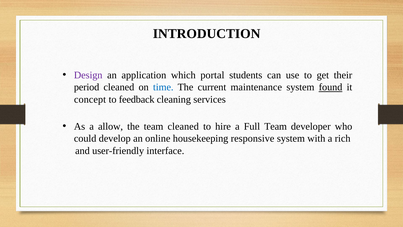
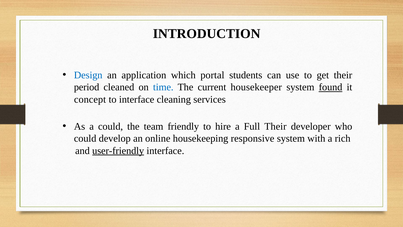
Design colour: purple -> blue (88, 75)
maintenance: maintenance -> housekeeper (256, 87)
to feedback: feedback -> interface (137, 99)
a allow: allow -> could (111, 126)
team cleaned: cleaned -> friendly (183, 126)
Full Team: Team -> Their (275, 126)
user-friendly underline: none -> present (118, 151)
